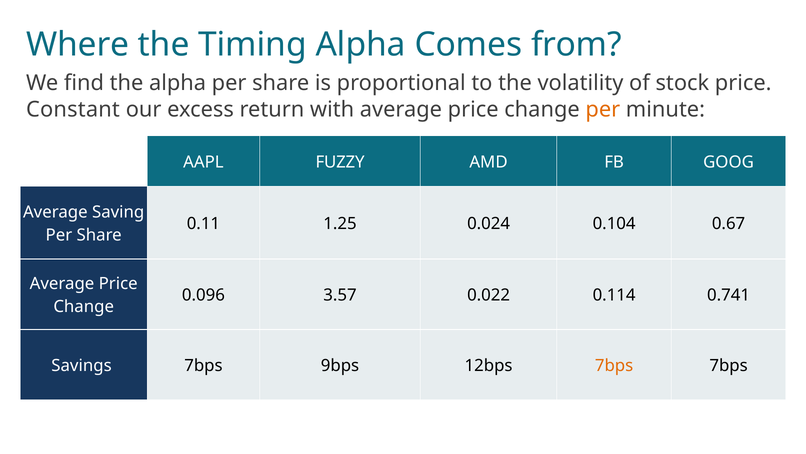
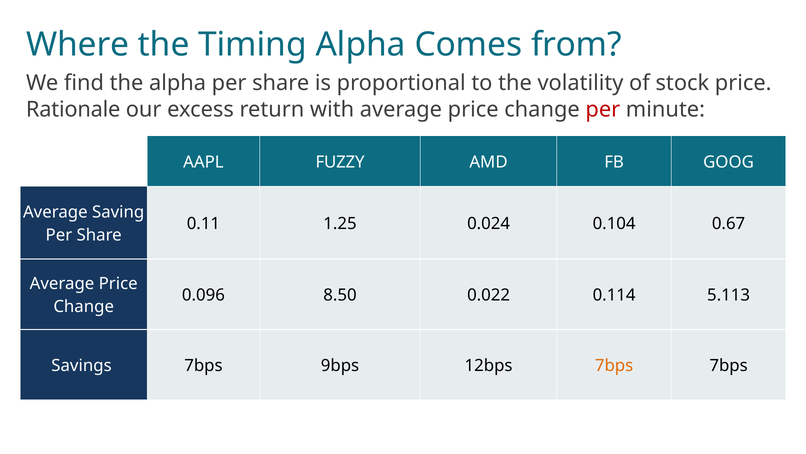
Constant: Constant -> Rationale (73, 109)
per colour: orange -> red (603, 109)
3.57: 3.57 -> 8.50 (340, 295)
0.741: 0.741 -> 5.113 (729, 295)
